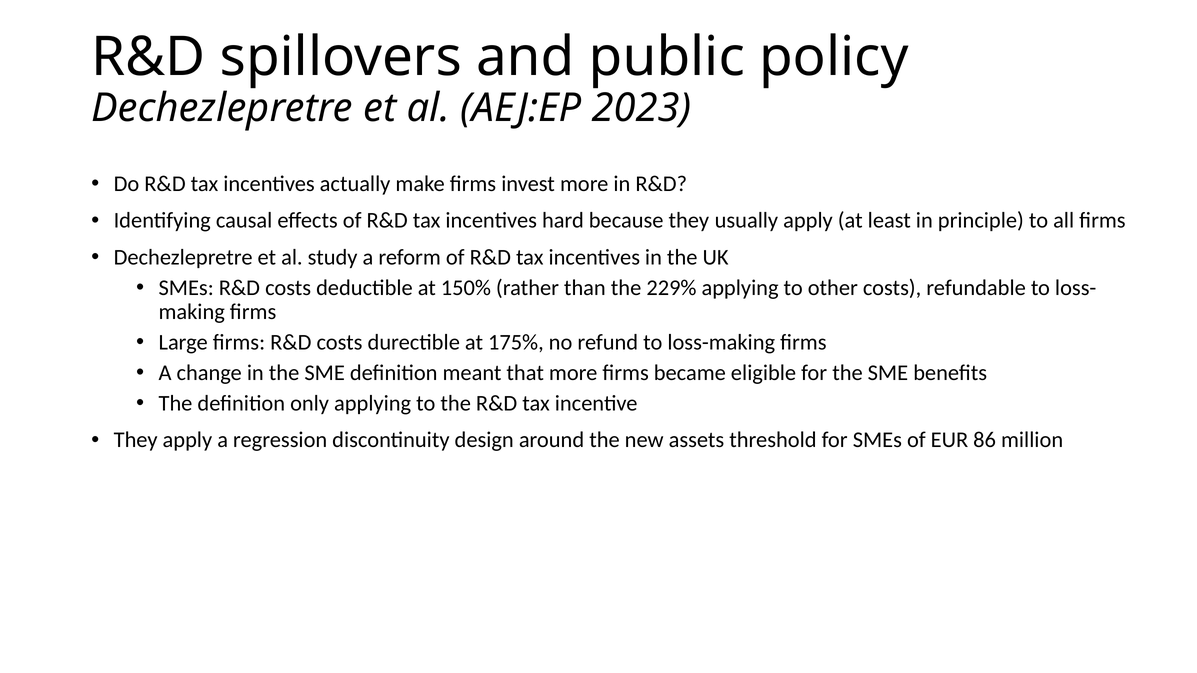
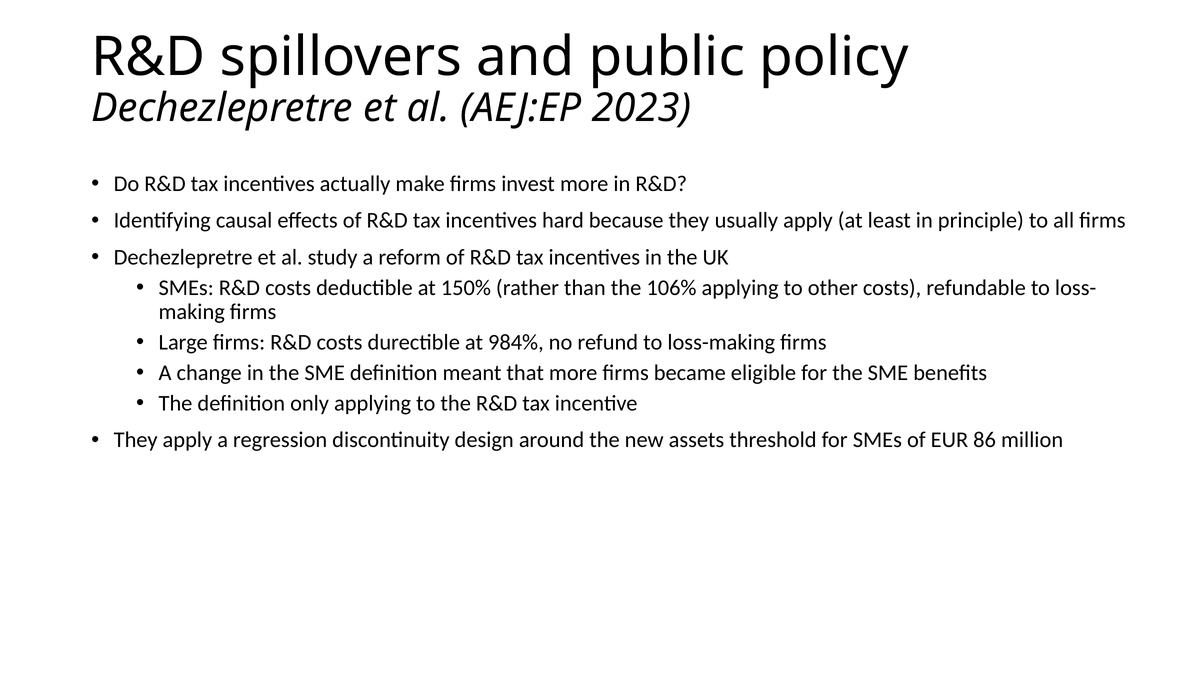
229%: 229% -> 106% (671, 288)
175%: 175% -> 984% (516, 343)
